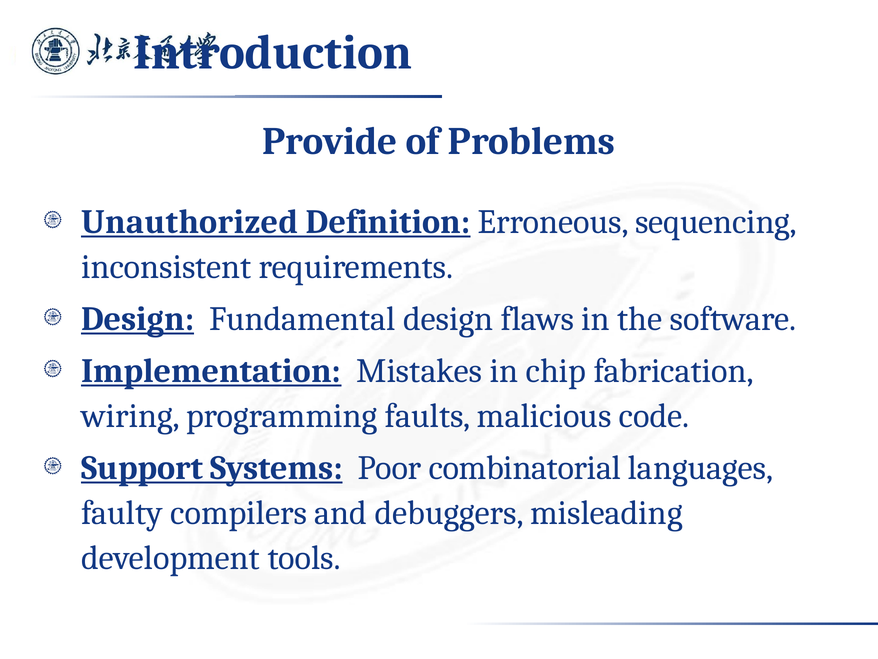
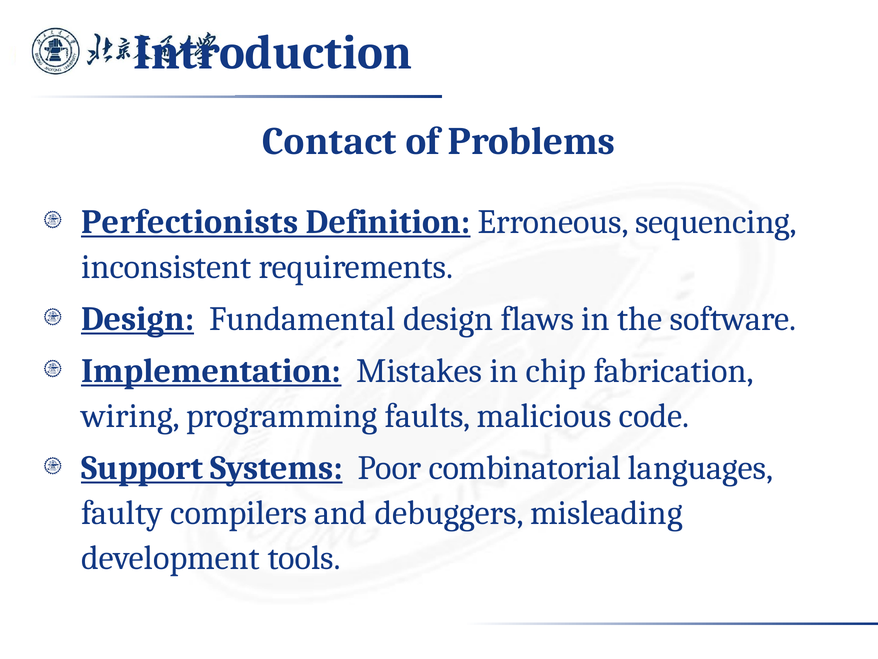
Provide: Provide -> Contact (329, 141)
Unauthorized: Unauthorized -> Perfectionists (190, 222)
